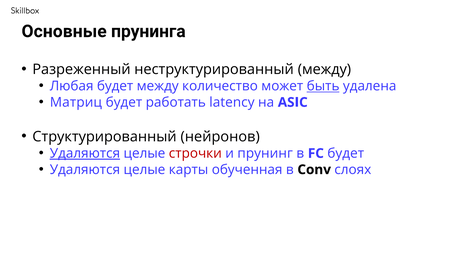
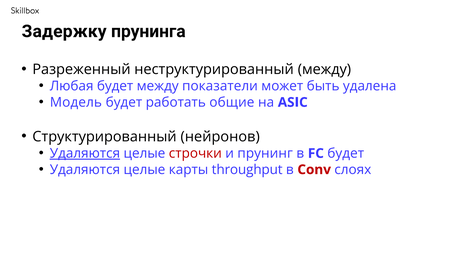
Основные: Основные -> Задержку (64, 31)
количество: количество -> показатели (220, 86)
быть underline: present -> none (323, 86)
Матриц: Матриц -> Модель (76, 102)
latency: latency -> общие (232, 102)
обученная: обученная -> throughput (247, 170)
Conv colour: black -> red (314, 170)
